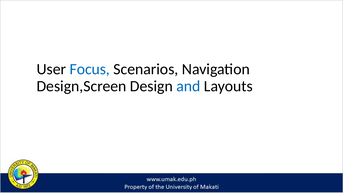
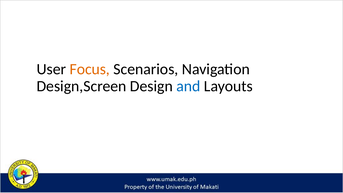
Focus colour: blue -> orange (90, 69)
